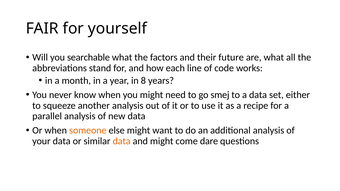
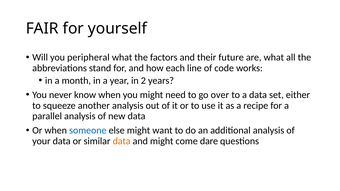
searchable: searchable -> peripheral (88, 57)
8: 8 -> 2 (143, 81)
smej: smej -> over (220, 95)
someone colour: orange -> blue (88, 131)
